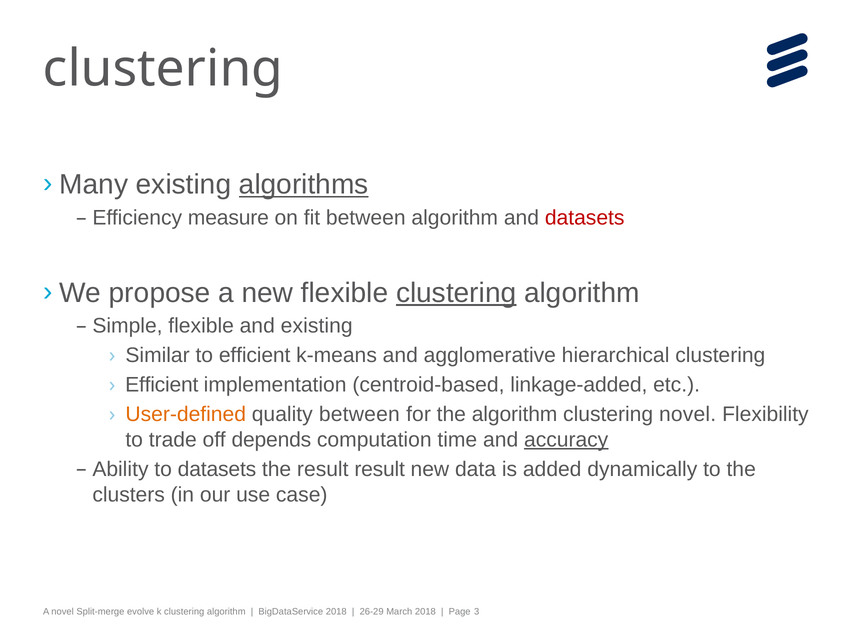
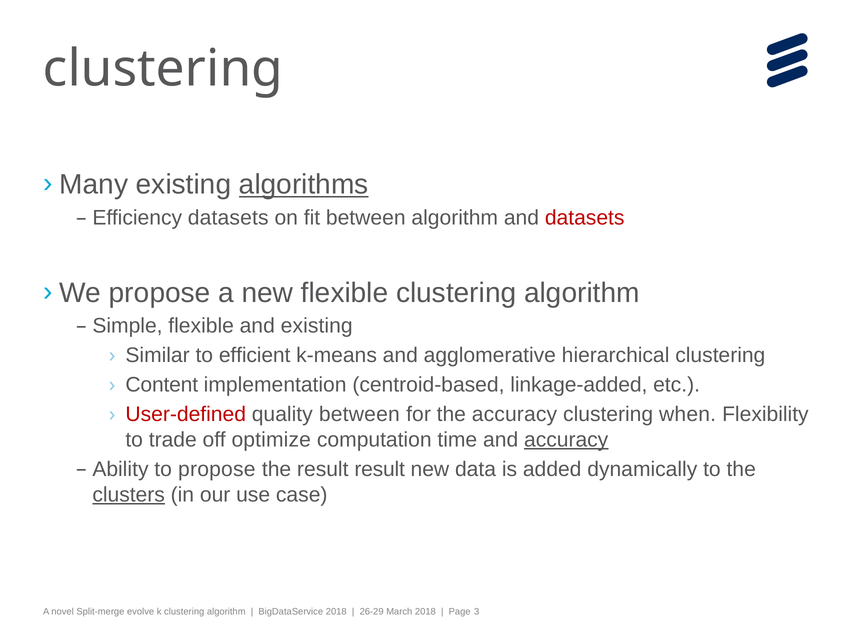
Efficiency measure: measure -> datasets (228, 218)
clustering underline: present -> none (456, 293)
Efficient: Efficient -> Content (162, 385)
User-defined colour: orange -> red (186, 415)
the algorithm: algorithm -> accuracy (514, 415)
clustering novel: novel -> when (688, 415)
depends: depends -> optimize (271, 440)
to datasets: datasets -> propose (217, 469)
clusters underline: none -> present (129, 495)
